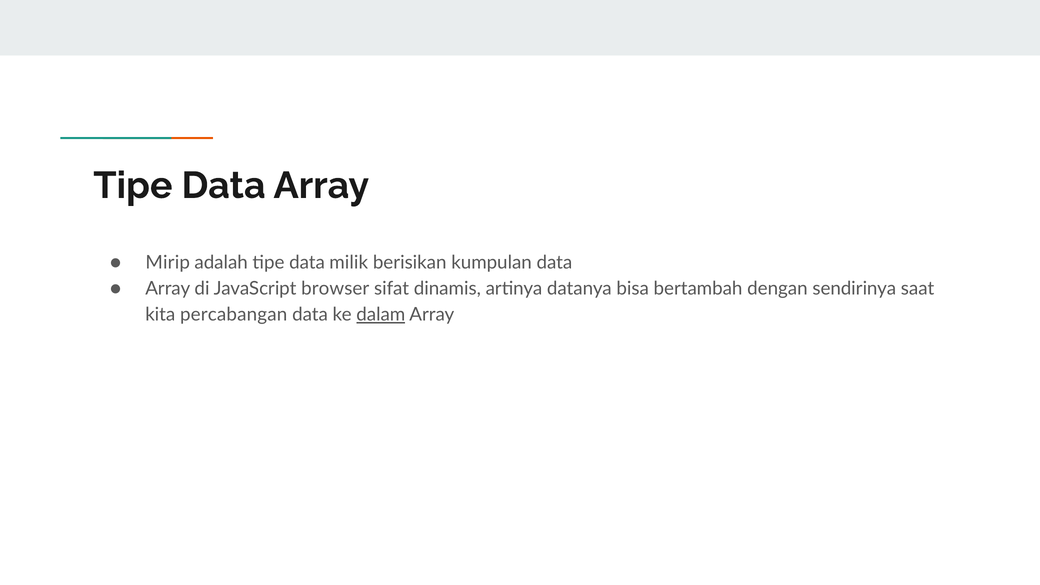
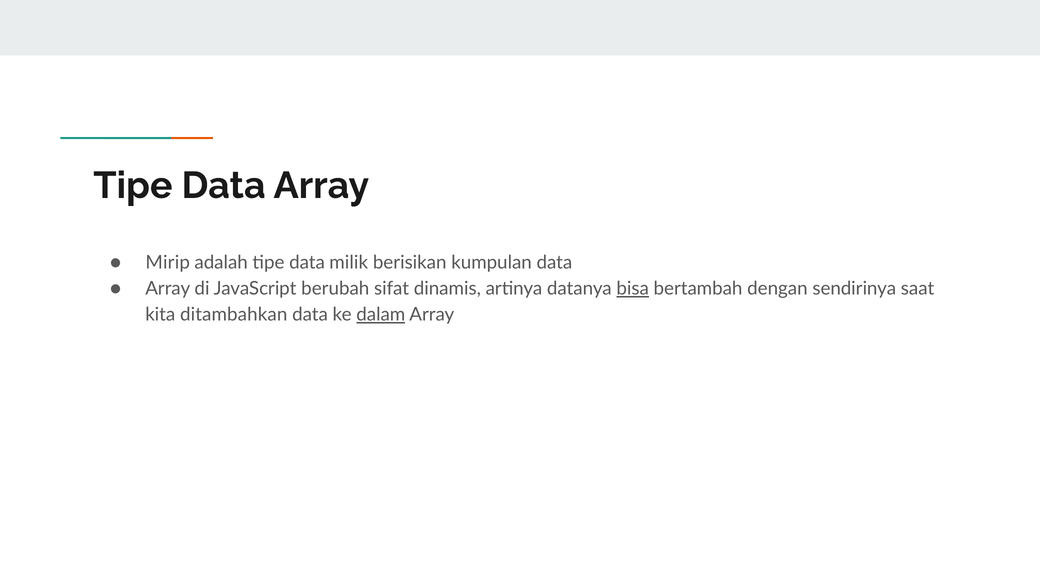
browser: browser -> berubah (335, 289)
bisa underline: none -> present (633, 289)
percabangan: percabangan -> ditambahkan (234, 315)
